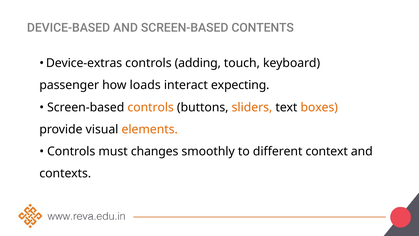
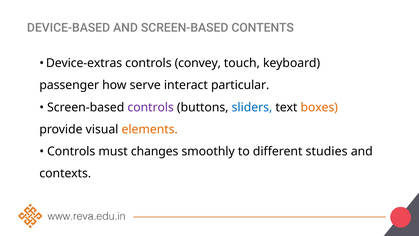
adding: adding -> convey (198, 63)
loads: loads -> serve (145, 85)
expecting: expecting -> particular (240, 85)
controls colour: orange -> purple (151, 107)
sliders colour: orange -> blue (252, 107)
context: context -> studies (327, 151)
